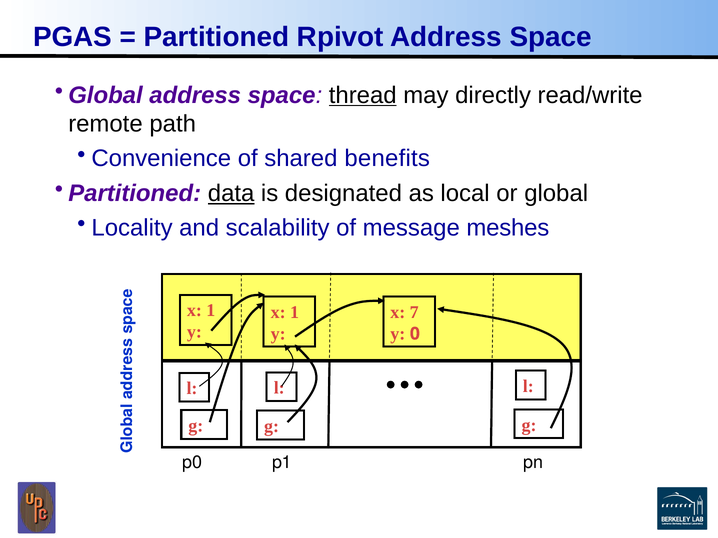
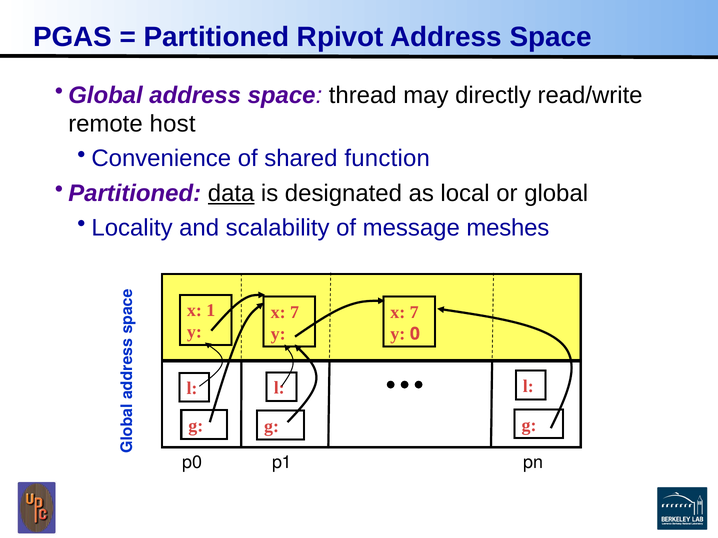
thread underline: present -> none (363, 95)
path: path -> host (173, 124)
benefits: benefits -> function (387, 159)
1: 1 -> 7 (295, 312)
